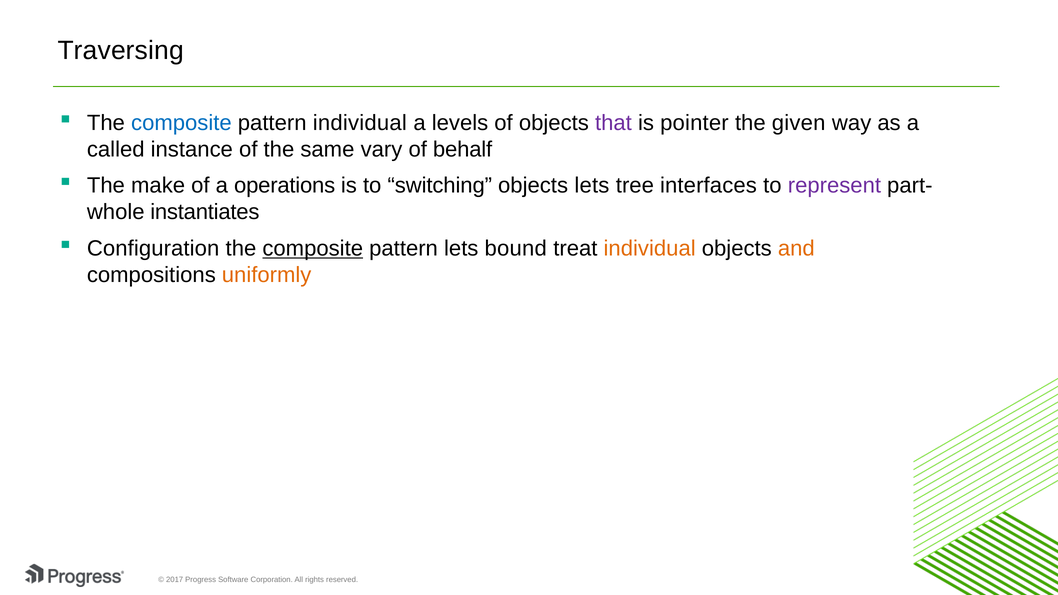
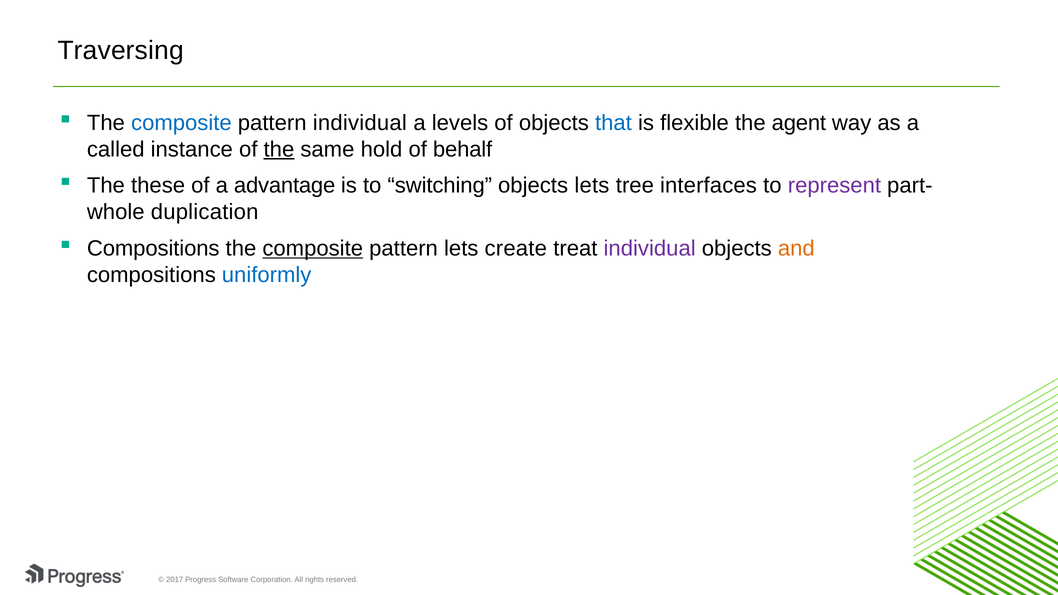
that colour: purple -> blue (613, 123)
pointer: pointer -> flexible (695, 123)
given: given -> agent (799, 123)
the underline: none -> present (279, 149)
vary: vary -> hold (381, 149)
make: make -> these (158, 186)
operations: operations -> advantage (285, 186)
instantiates: instantiates -> duplication (205, 212)
Configuration: Configuration -> Compositions (153, 249)
bound: bound -> create (516, 249)
individual colour: orange -> purple (650, 249)
uniformly colour: orange -> blue (267, 275)
